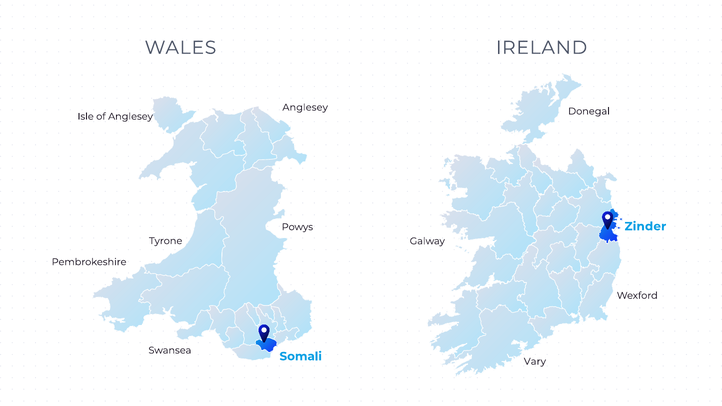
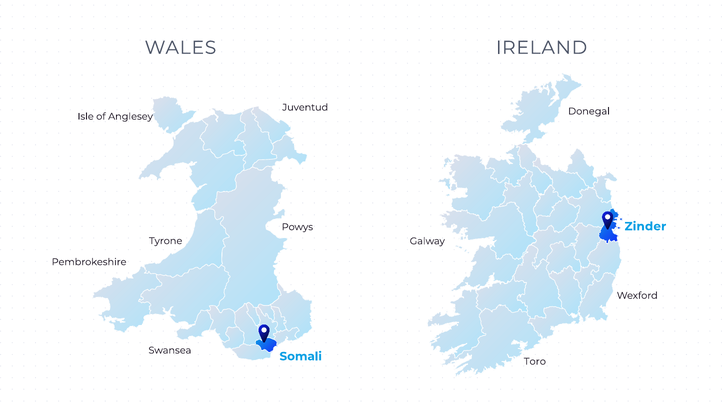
Anglesey: Anglesey -> Juventud (305, 107)
Vary: Vary -> Toro (535, 362)
